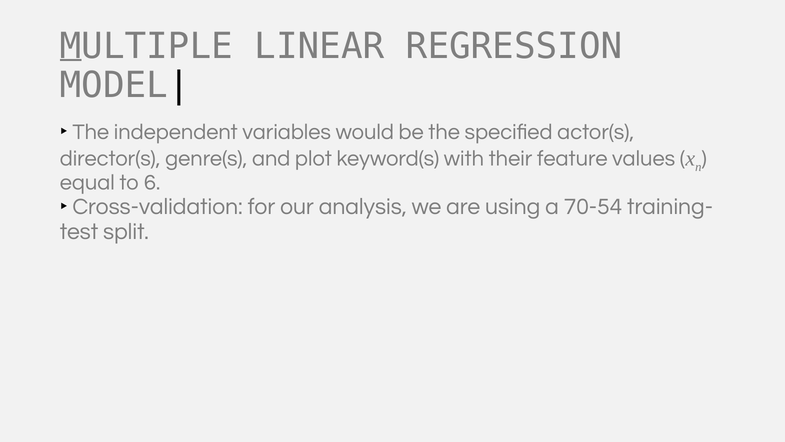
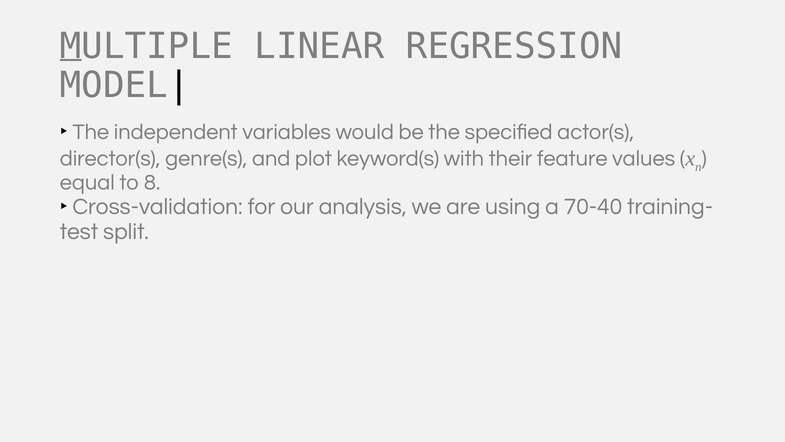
6: 6 -> 8 (152, 182)
70-54: 70-54 -> 70-40 (593, 207)
